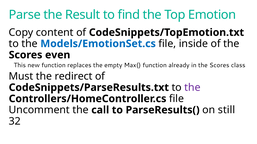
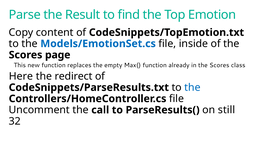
even: even -> page (58, 55)
Must: Must -> Here (21, 77)
the colour: purple -> blue (192, 88)
